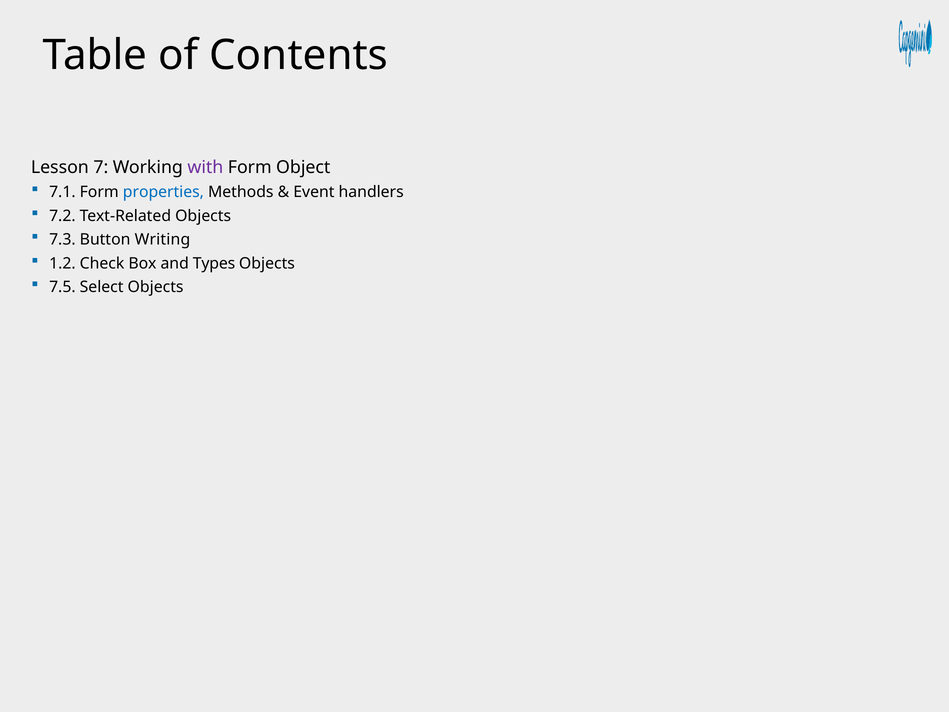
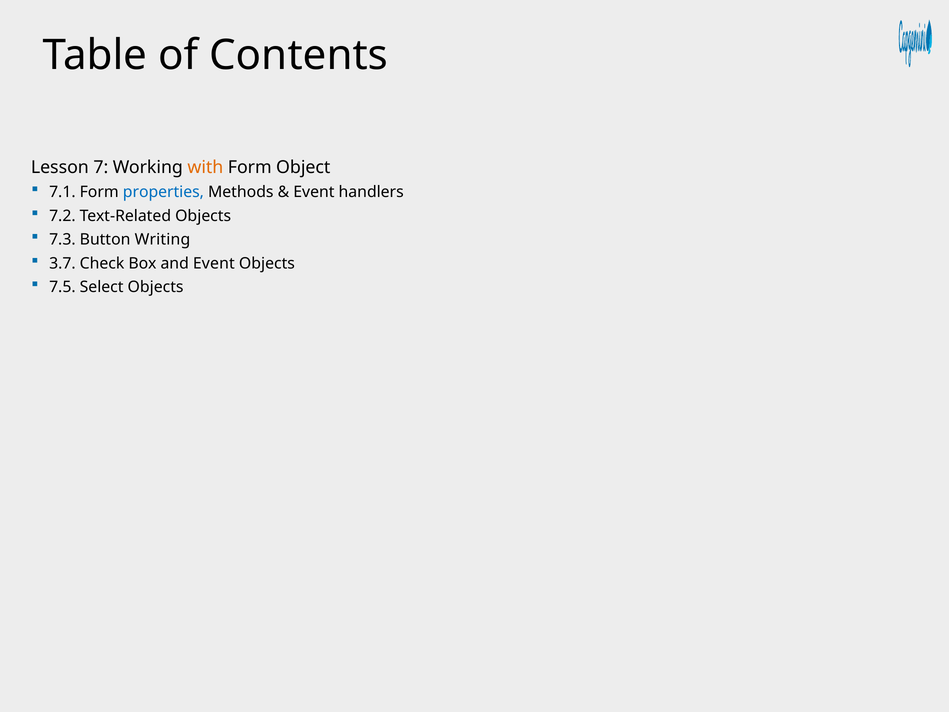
with colour: purple -> orange (205, 167)
1.2: 1.2 -> 3.7 (62, 263)
and Types: Types -> Event (214, 263)
